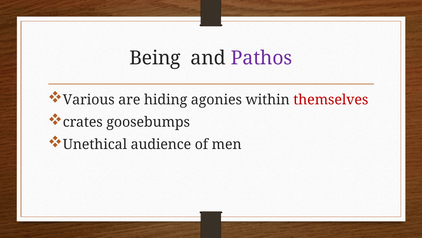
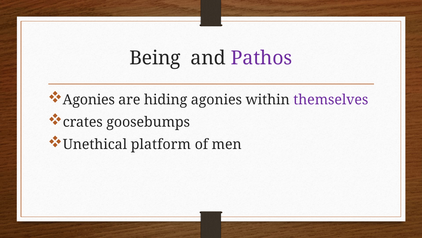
Various: Various -> Agonies (89, 100)
themselves colour: red -> purple (331, 100)
audience: audience -> platform (161, 144)
